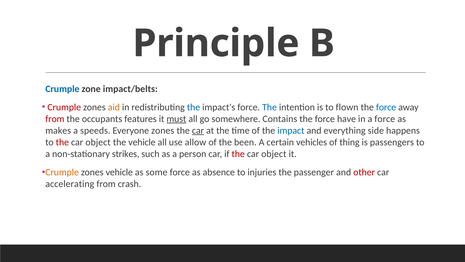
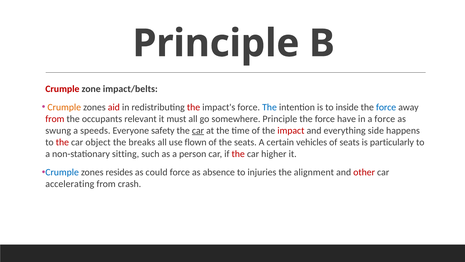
Crumple colour: blue -> red (62, 89)
Crumple colour: red -> orange (64, 107)
aid colour: orange -> red (114, 107)
the colour: blue -> red (194, 107)
flown: flown -> inside (347, 107)
features: features -> relevant (141, 119)
must underline: present -> none (176, 119)
somewhere Contains: Contains -> Principle (280, 119)
makes: makes -> swung (58, 130)
Everyone zones: zones -> safety (163, 130)
impact colour: blue -> red (291, 130)
the vehicle: vehicle -> breaks (142, 142)
allow: allow -> flown (196, 142)
the been: been -> seats (245, 142)
of thing: thing -> seats (350, 142)
passengers: passengers -> particularly (392, 142)
strikes: strikes -> sitting (126, 154)
object: object -> higher (274, 154)
Crumple colour: orange -> blue (62, 172)
zones vehicle: vehicle -> resides (119, 172)
some: some -> could (157, 172)
passenger: passenger -> alignment (314, 172)
